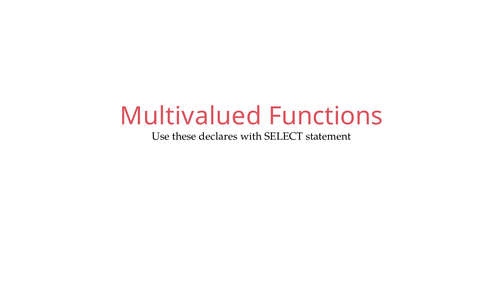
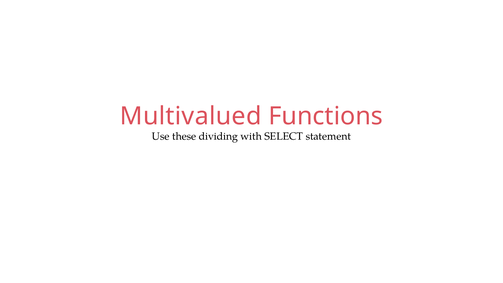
declares: declares -> dividing (218, 137)
